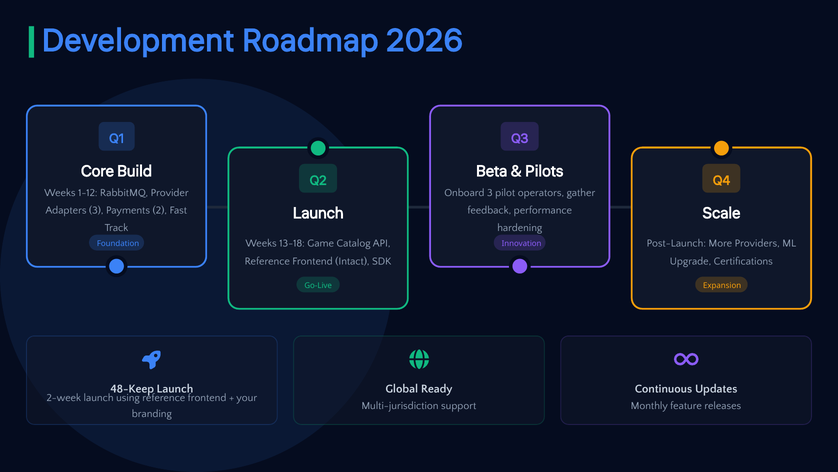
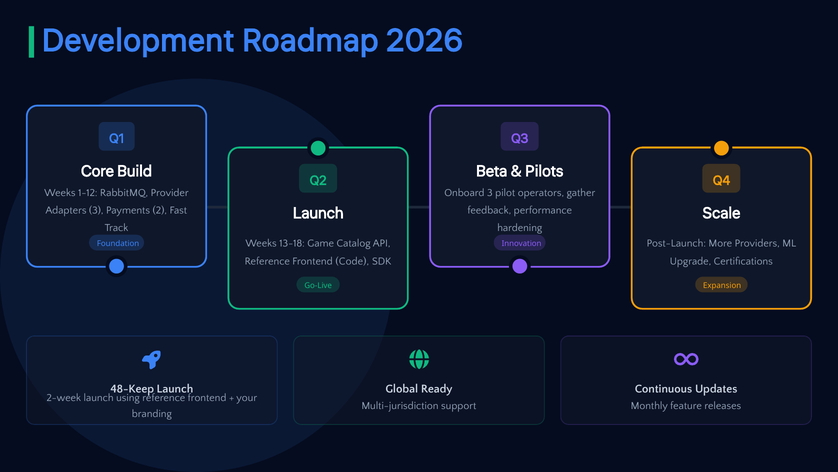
Intact: Intact -> Code (352, 261)
